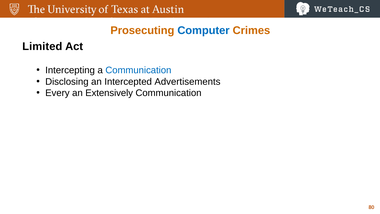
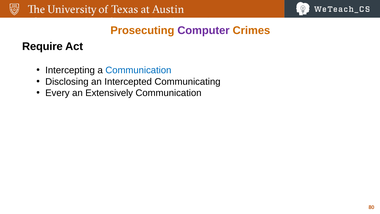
Computer colour: blue -> purple (203, 30)
Limited: Limited -> Require (42, 47)
Advertisements: Advertisements -> Communicating (188, 82)
